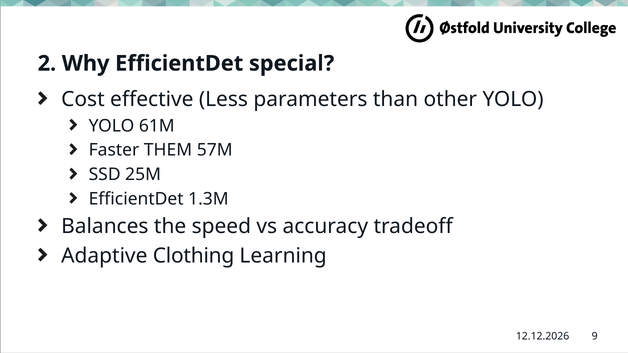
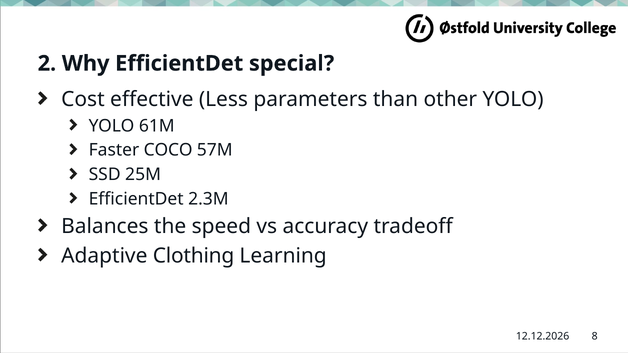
THEM: THEM -> COCO (168, 150)
1.3M: 1.3M -> 2.3M (208, 199)
9: 9 -> 8 (595, 337)
